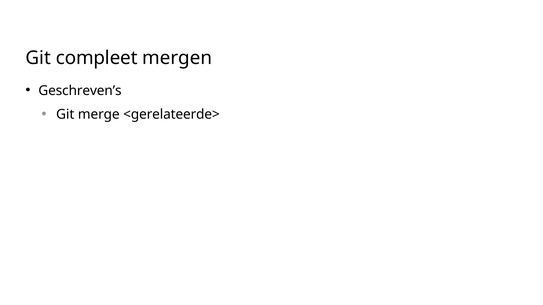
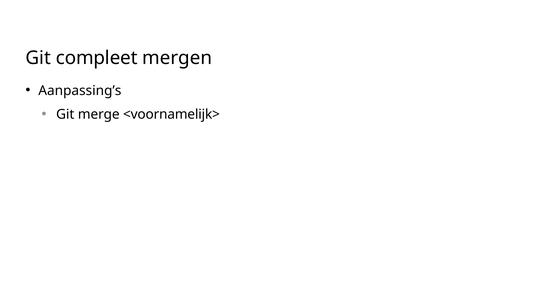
Geschreven’s: Geschreven’s -> Aanpassing’s (80, 91)
<gerelateerde>: <gerelateerde> -> <voornamelijk> (171, 115)
